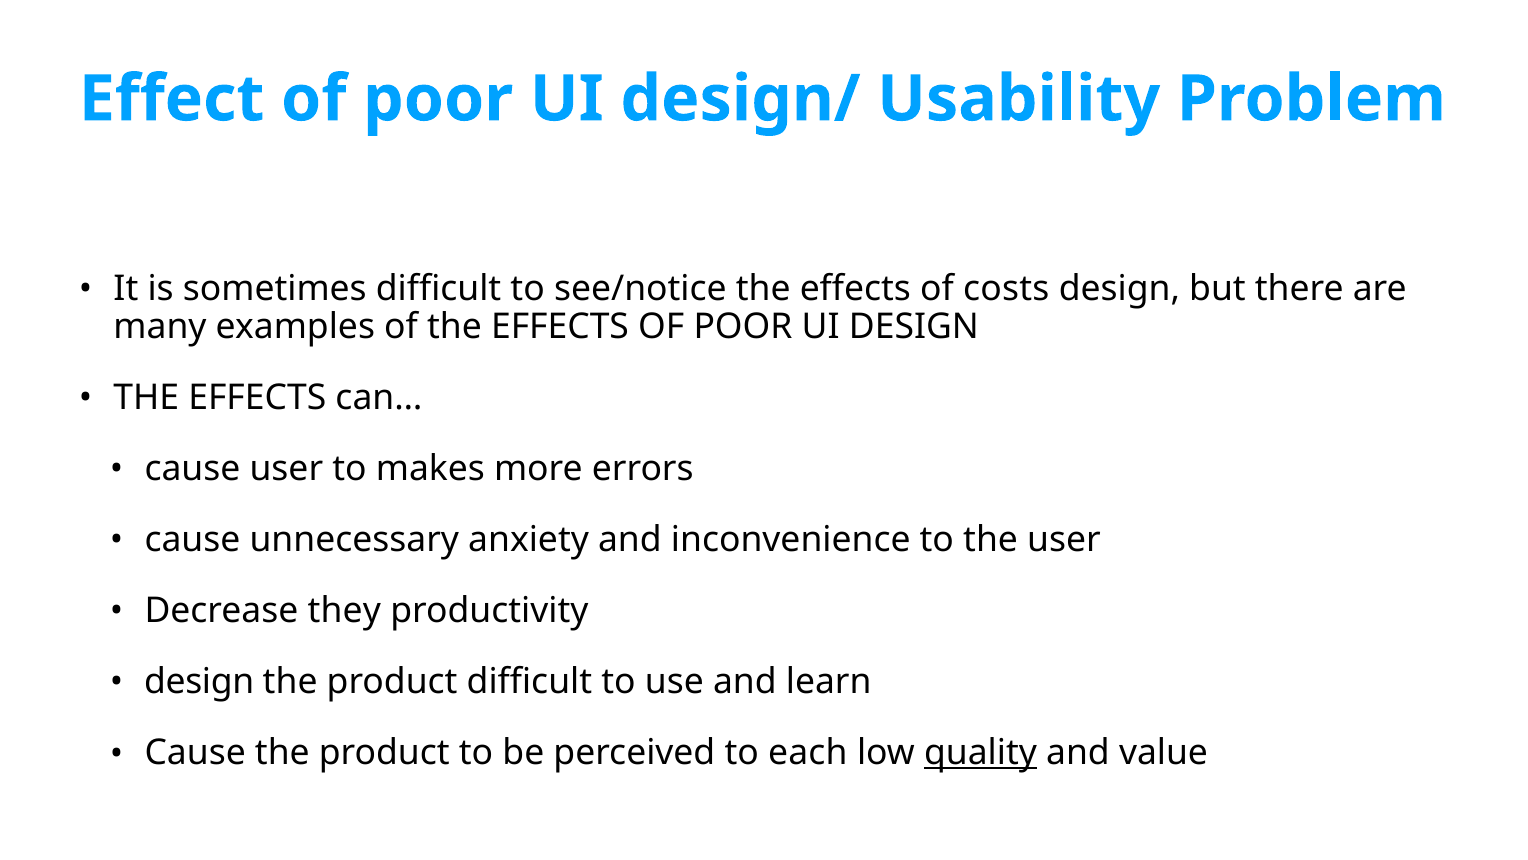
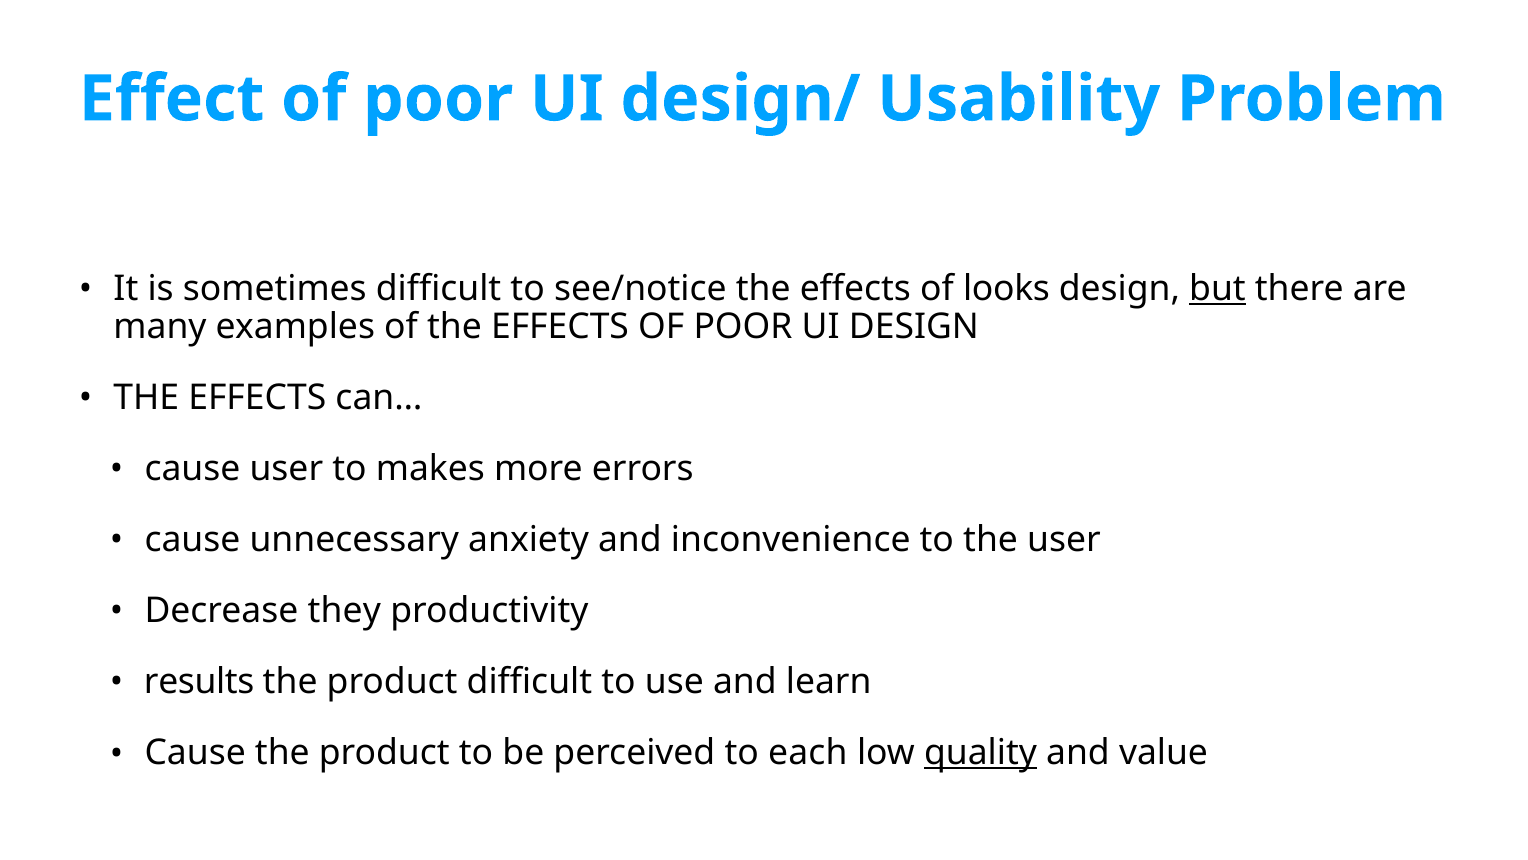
costs: costs -> looks (1006, 288)
but underline: none -> present (1218, 288)
design: design -> results (199, 682)
